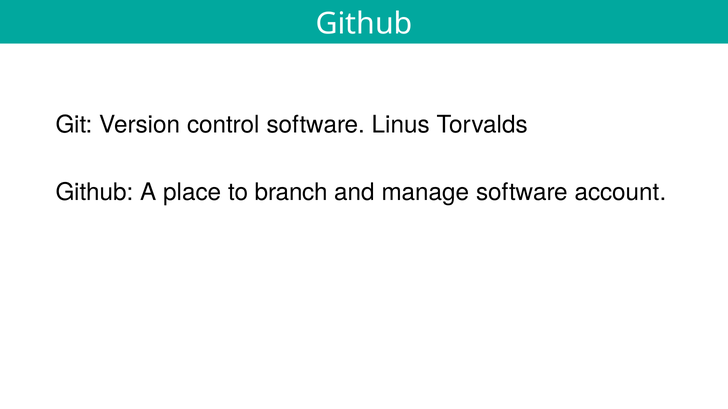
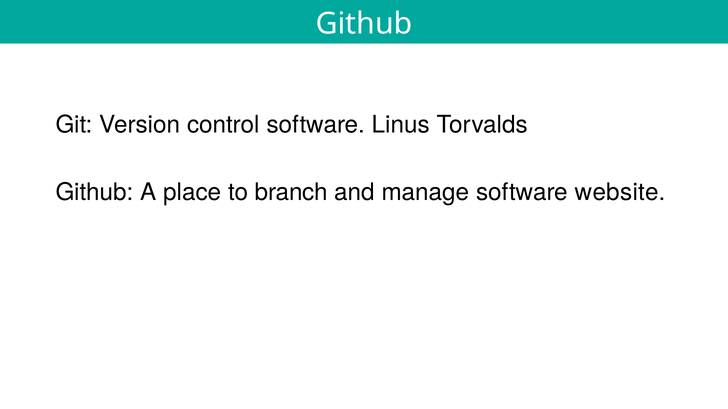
account: account -> website (620, 192)
